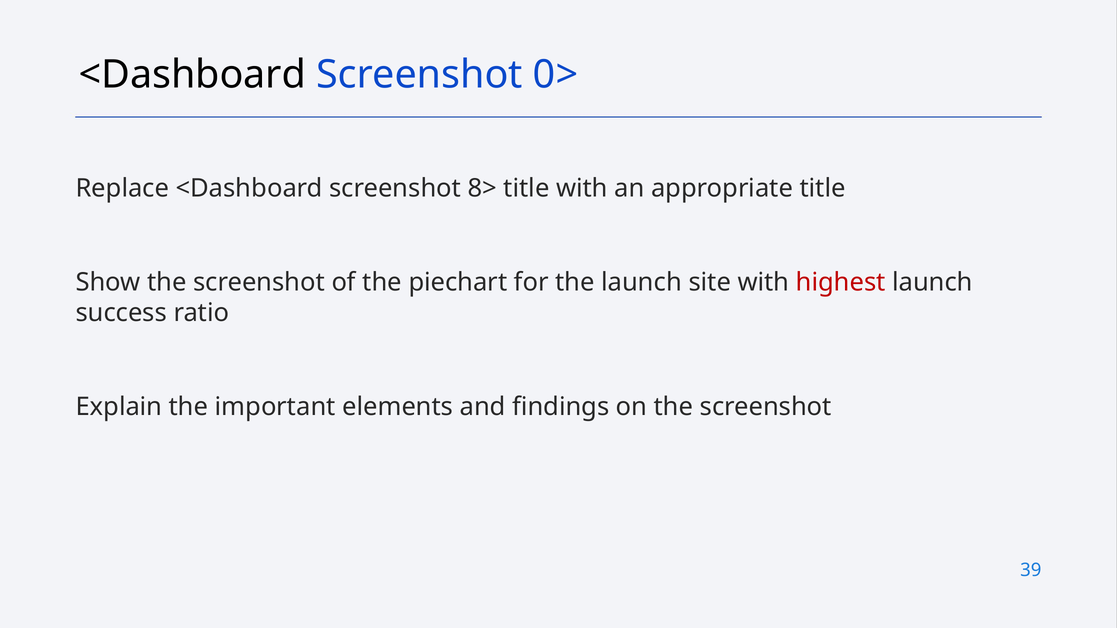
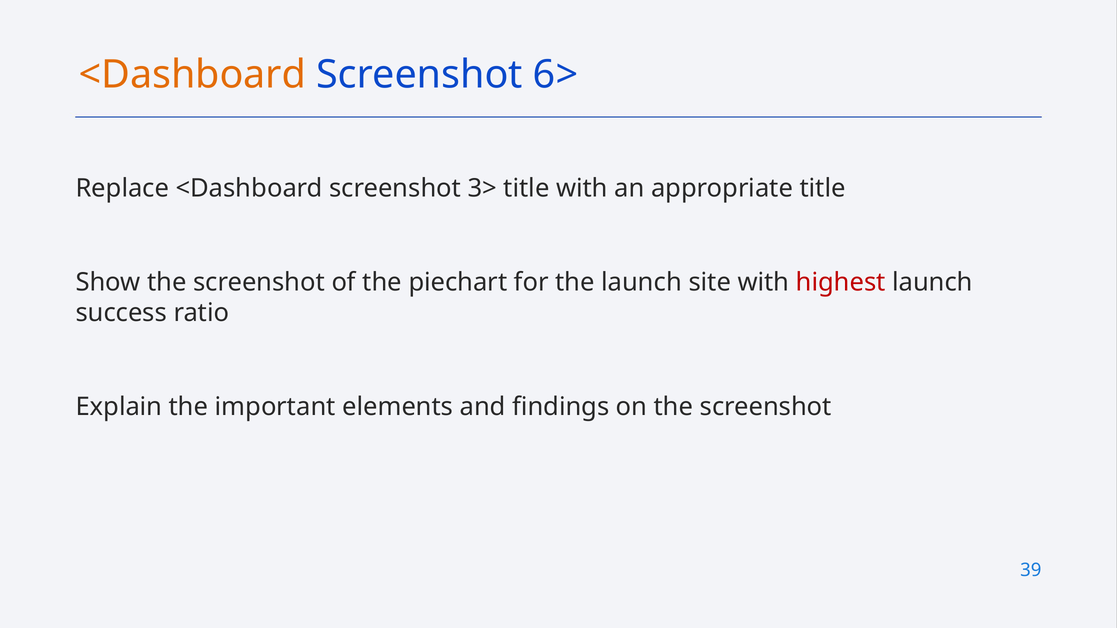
<Dashboard colour: black -> orange (192, 75)
0>: 0> -> 6> (556, 75)
8>: 8> -> 3> (482, 189)
